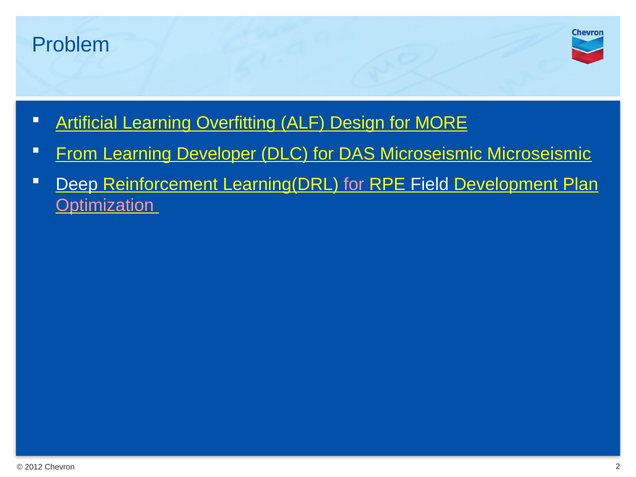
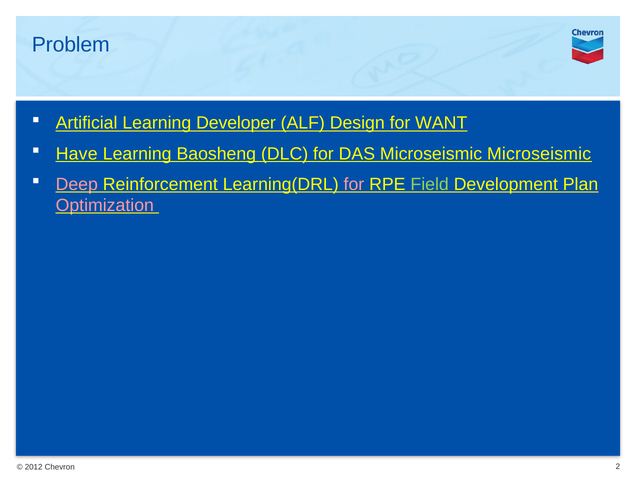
Overfitting: Overfitting -> Developer (236, 123)
MORE: MORE -> WANT (441, 123)
From: From -> Have (77, 154)
Developer: Developer -> Baosheng (216, 154)
Deep colour: white -> pink (77, 184)
Field colour: white -> light green (430, 184)
